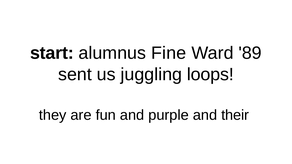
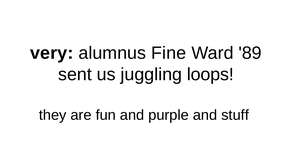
start: start -> very (52, 53)
their: their -> stuff (235, 115)
